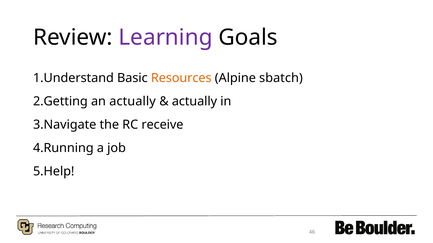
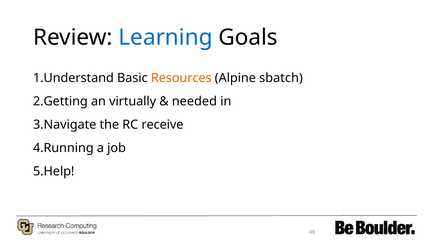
Learning colour: purple -> blue (166, 37)
an actually: actually -> virtually (133, 102)
actually: actually -> needed (194, 102)
